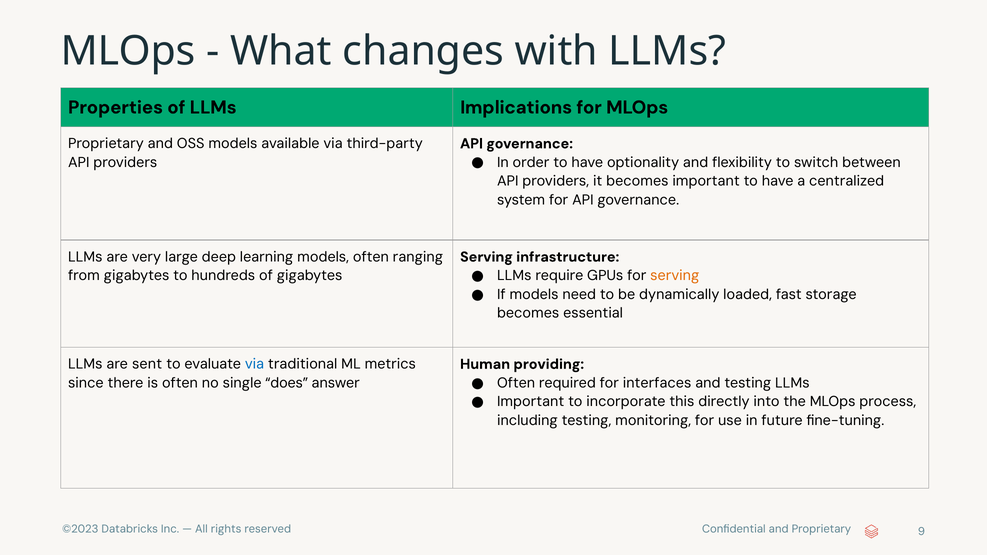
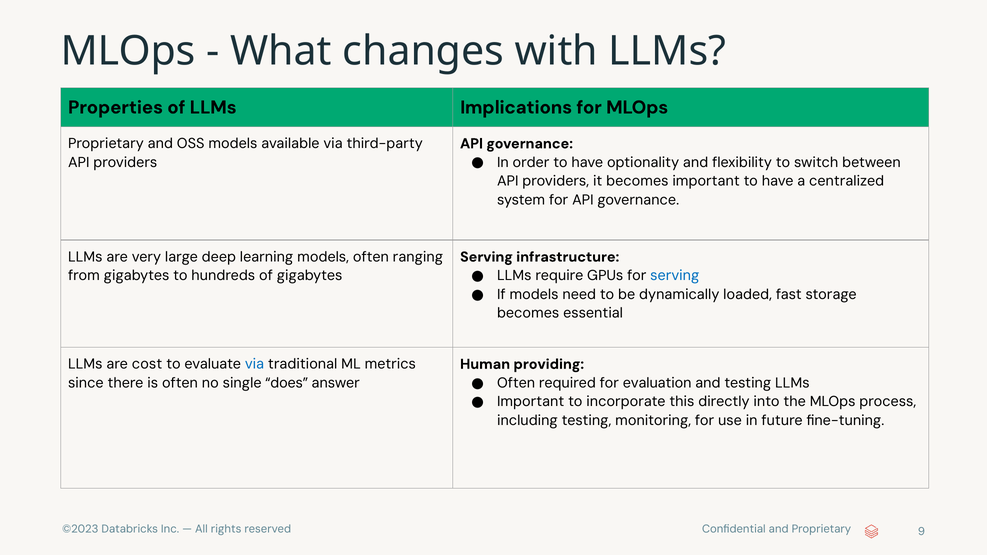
serving colour: orange -> blue (675, 276)
sent: sent -> cost (147, 364)
interfaces: interfaces -> evaluation (657, 383)
